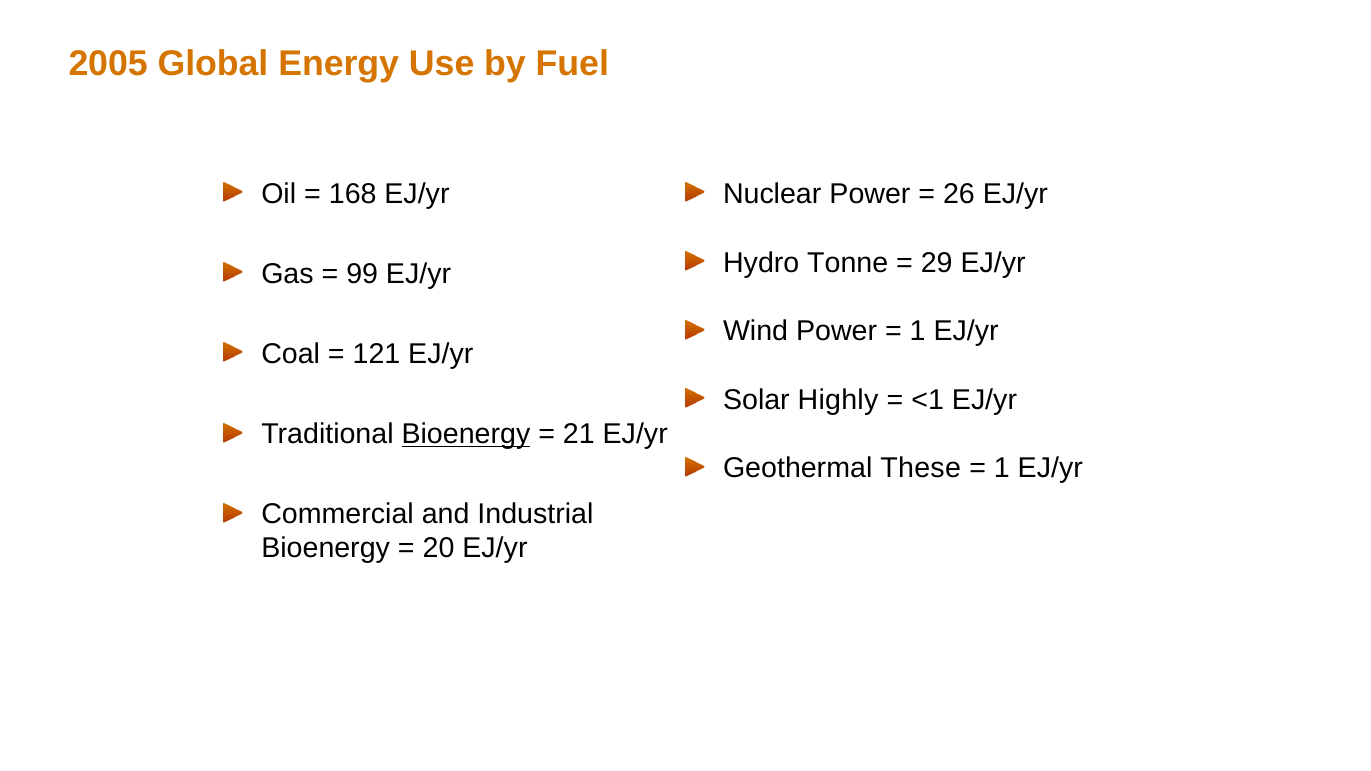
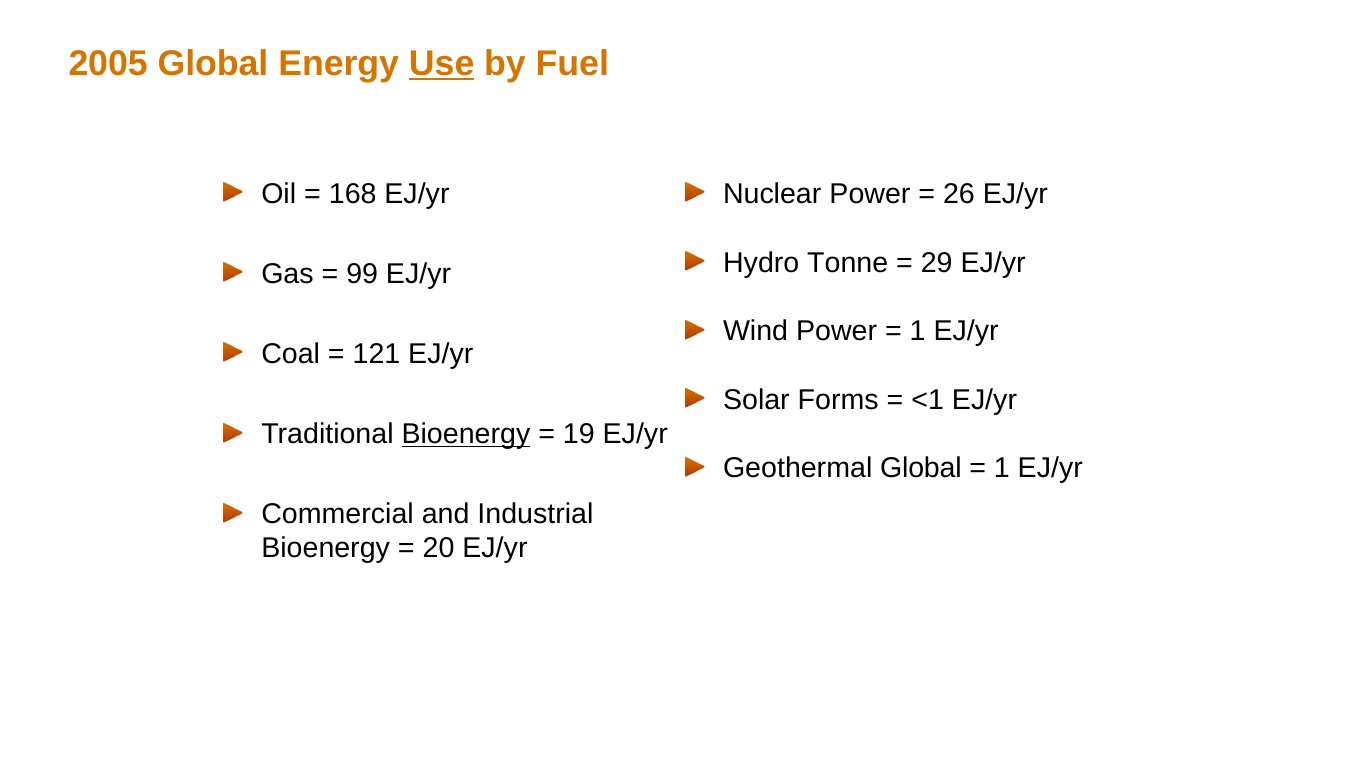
Use underline: none -> present (442, 64)
Highly: Highly -> Forms (838, 400)
21: 21 -> 19 (579, 434)
Geothermal These: These -> Global (921, 469)
